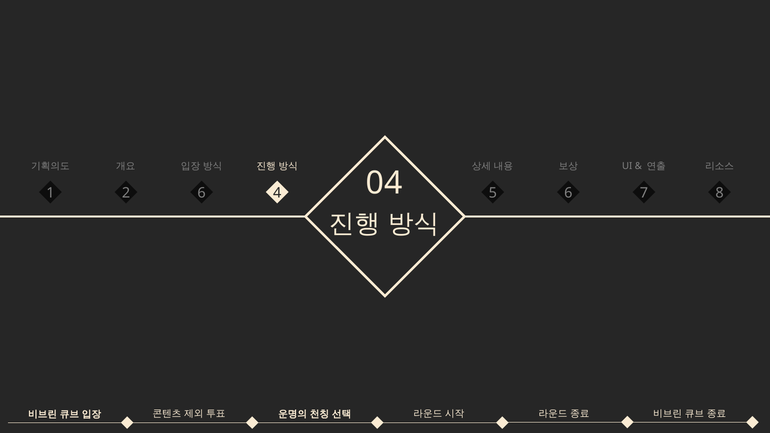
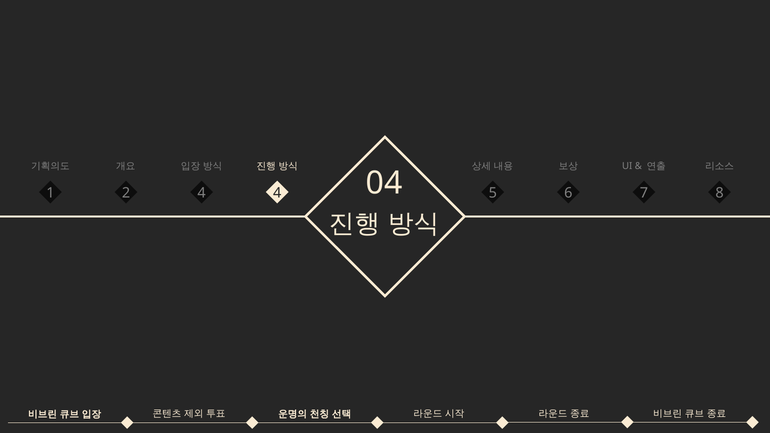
2 6: 6 -> 4 (202, 193)
